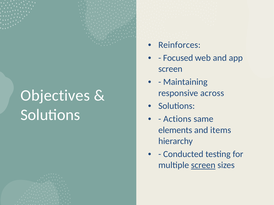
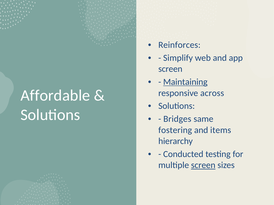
Focused: Focused -> Simplify (178, 58)
Maintaining underline: none -> present (185, 82)
Objectives: Objectives -> Affordable (55, 96)
Actions: Actions -> Bridges (177, 119)
elements: elements -> fostering (175, 130)
